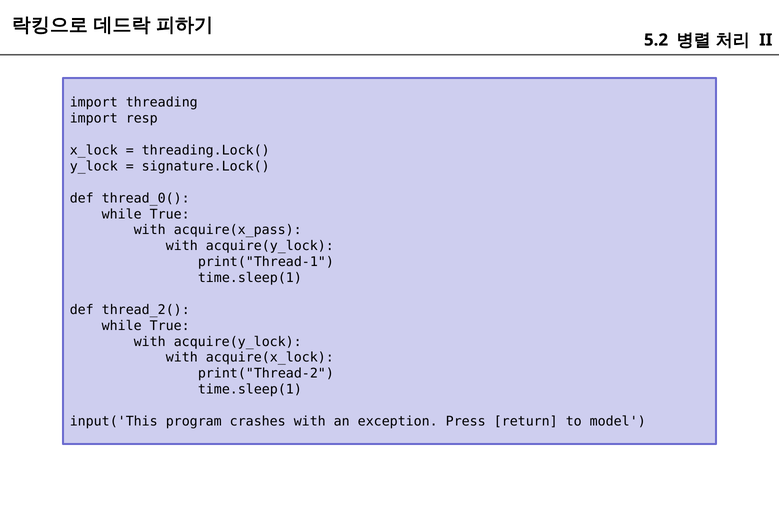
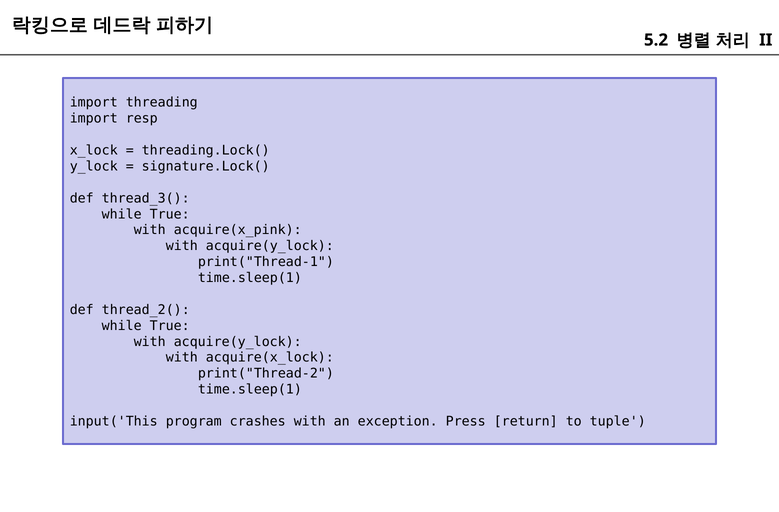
thread_0(: thread_0( -> thread_3( (146, 198)
acquire(x_pass: acquire(x_pass -> acquire(x_pink (238, 230)
model: model -> tuple (618, 421)
